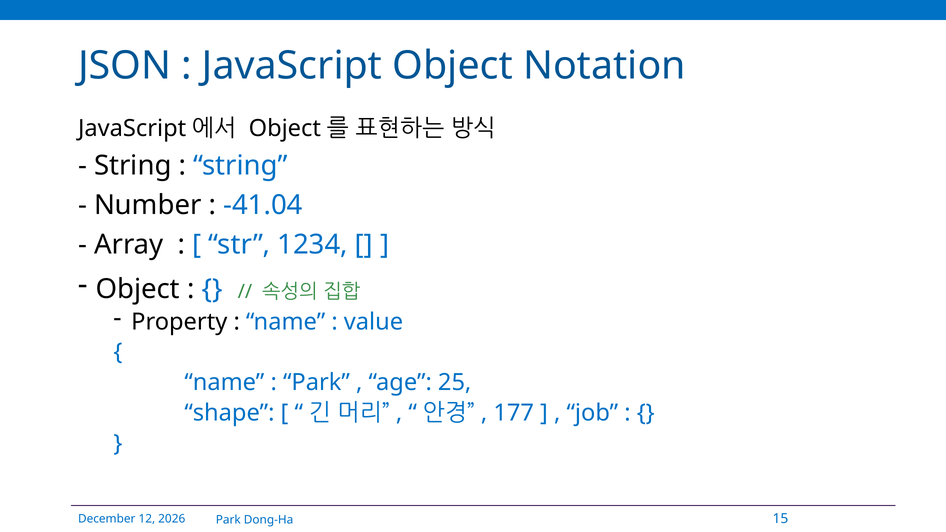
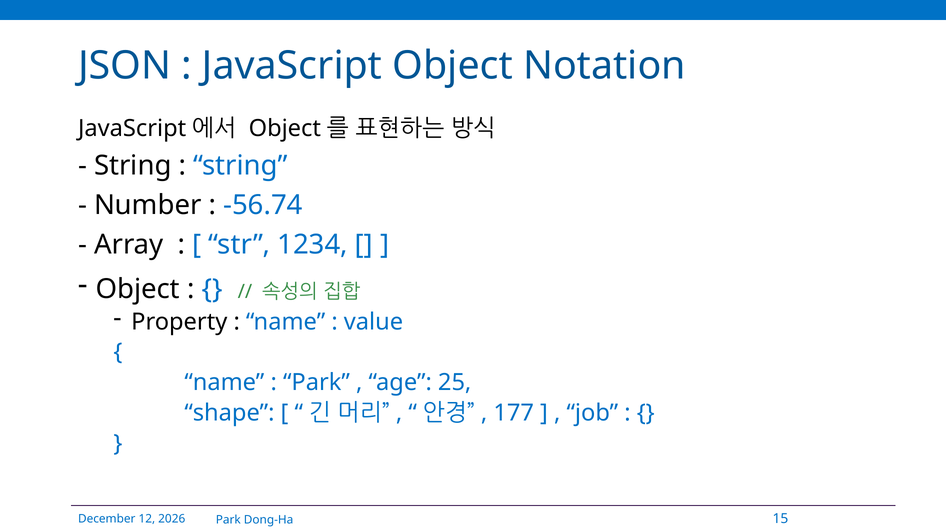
-41.04: -41.04 -> -56.74 (263, 205)
